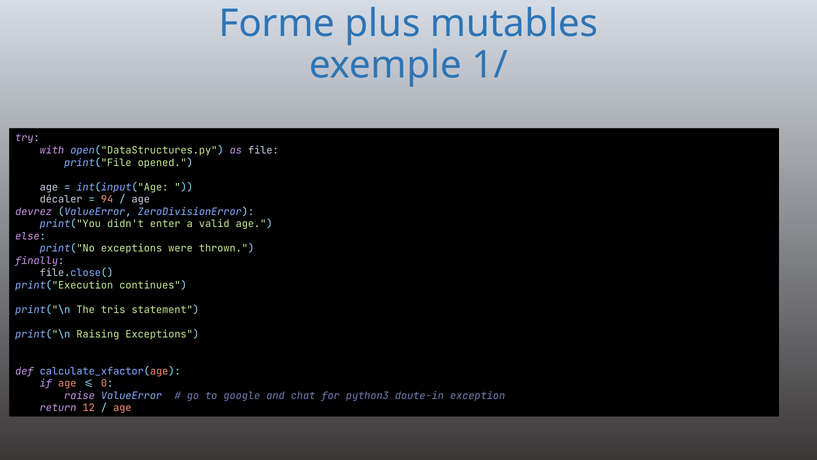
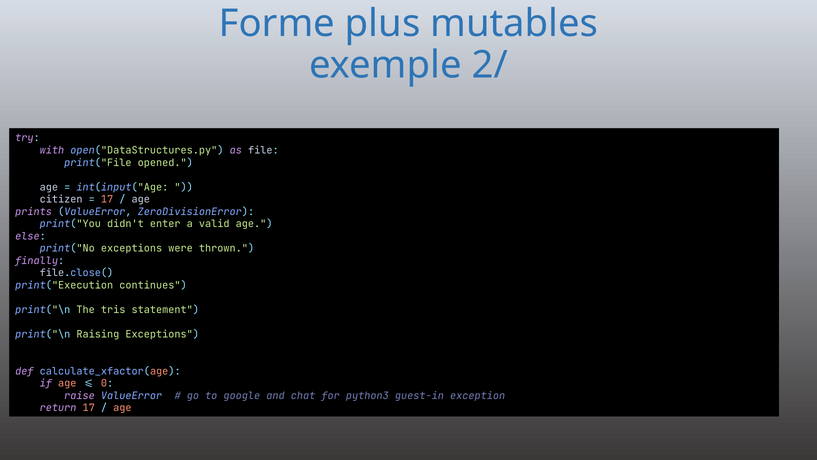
1/: 1/ -> 2/ (490, 65)
décaler: décaler -> citizen (61, 199)
94: 94 -> 17 (107, 199)
devrez: devrez -> prints (34, 212)
doute-in: doute-in -> guest-in (419, 395)
return 12: 12 -> 17 (89, 408)
